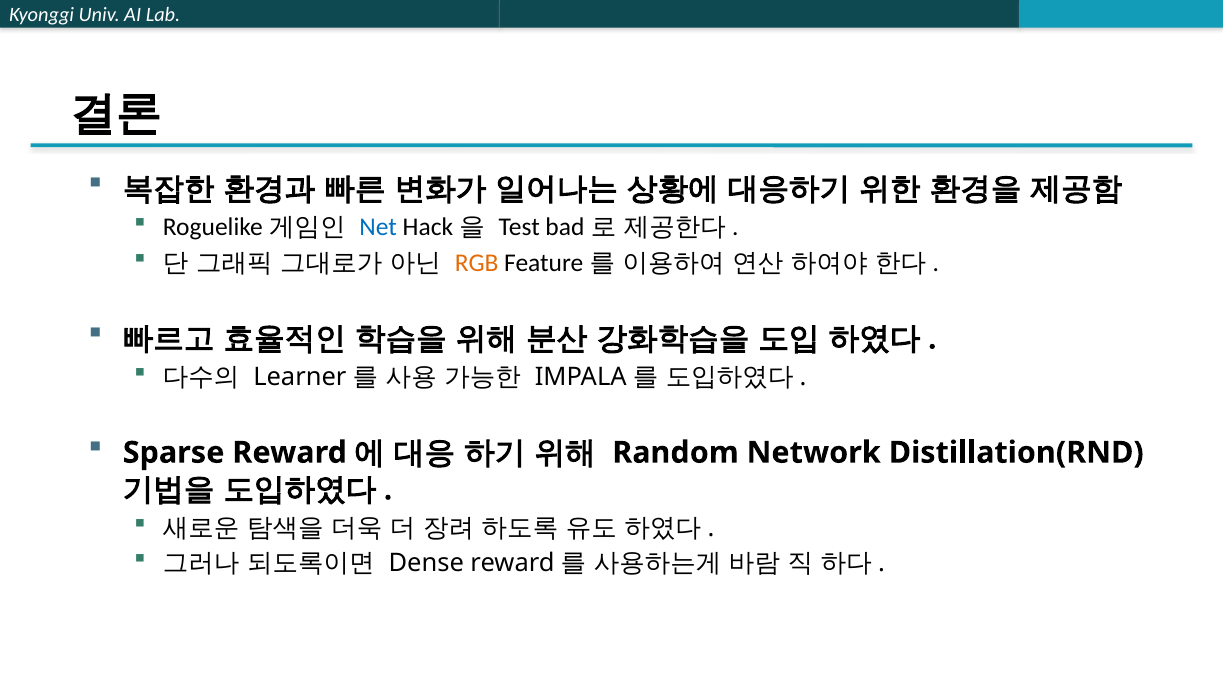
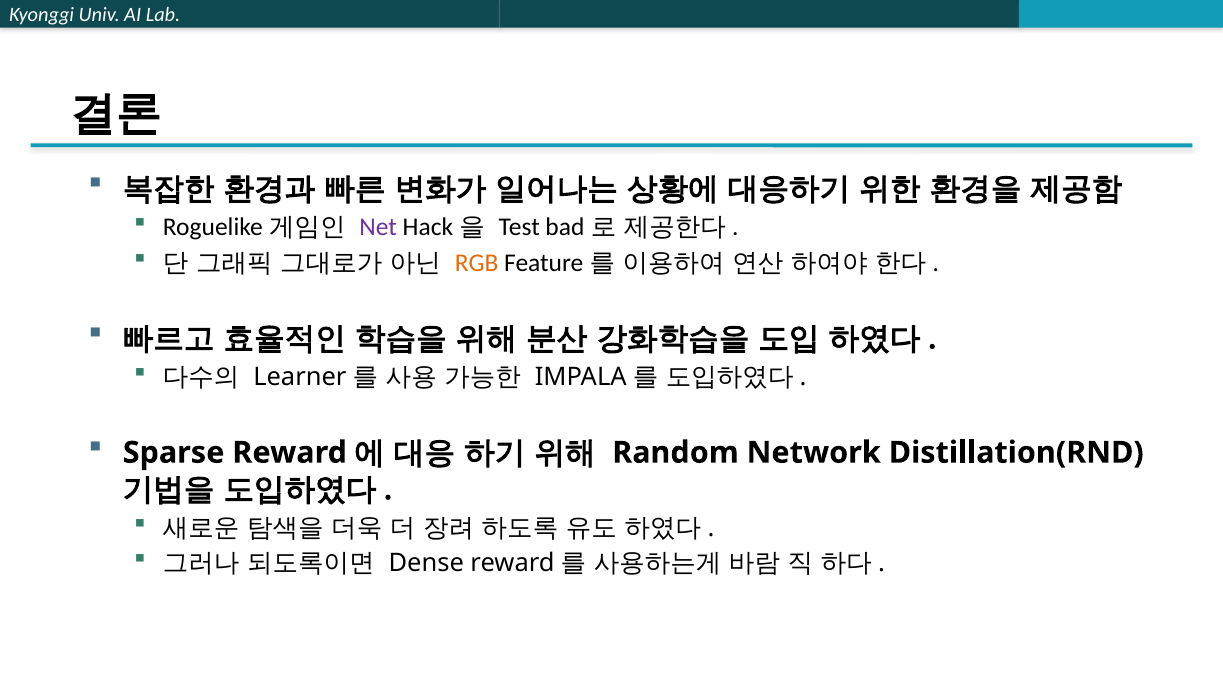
Net colour: blue -> purple (378, 227)
